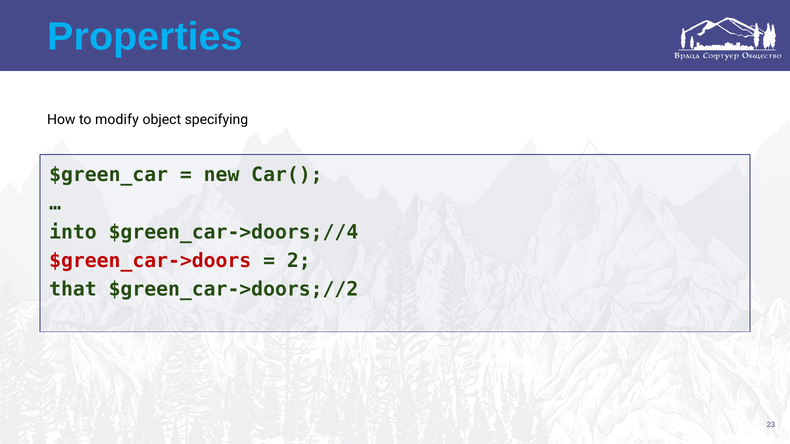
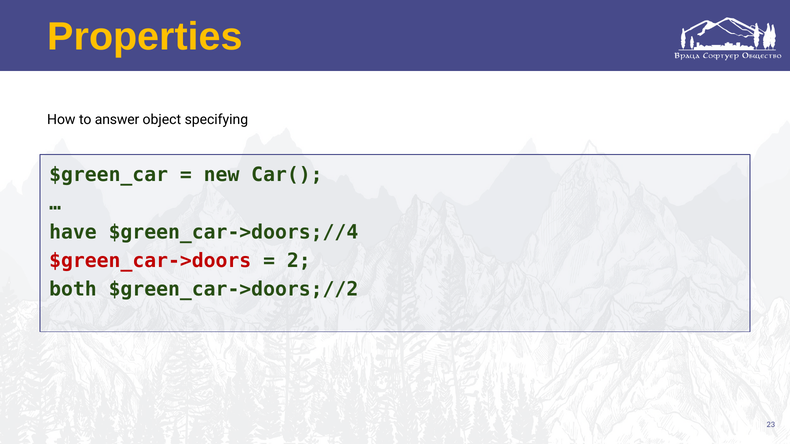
Properties colour: light blue -> yellow (145, 37)
modify: modify -> answer (117, 120)
into: into -> have (73, 232)
that: that -> both (73, 290)
